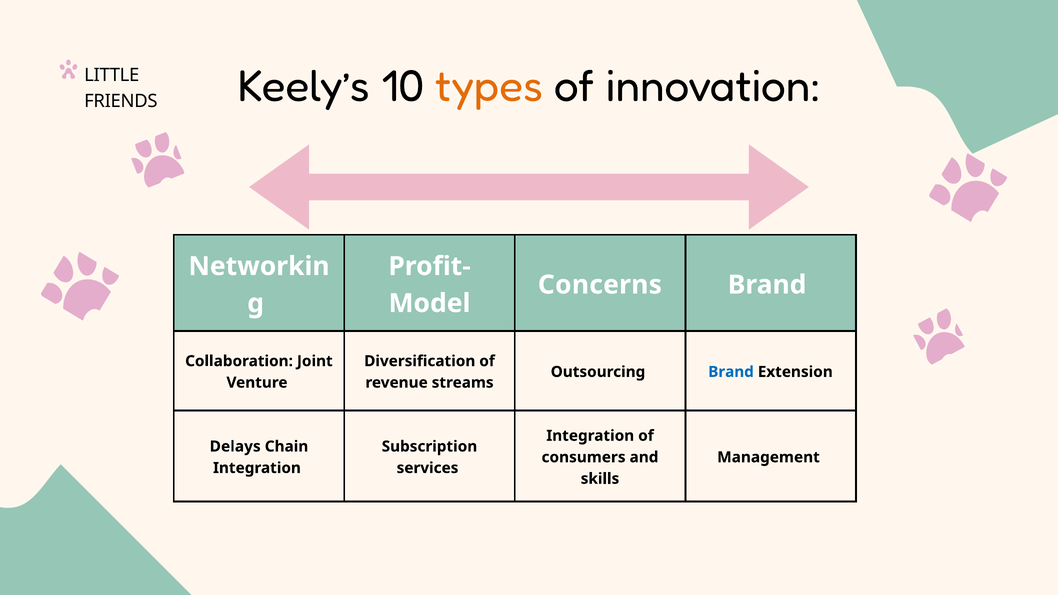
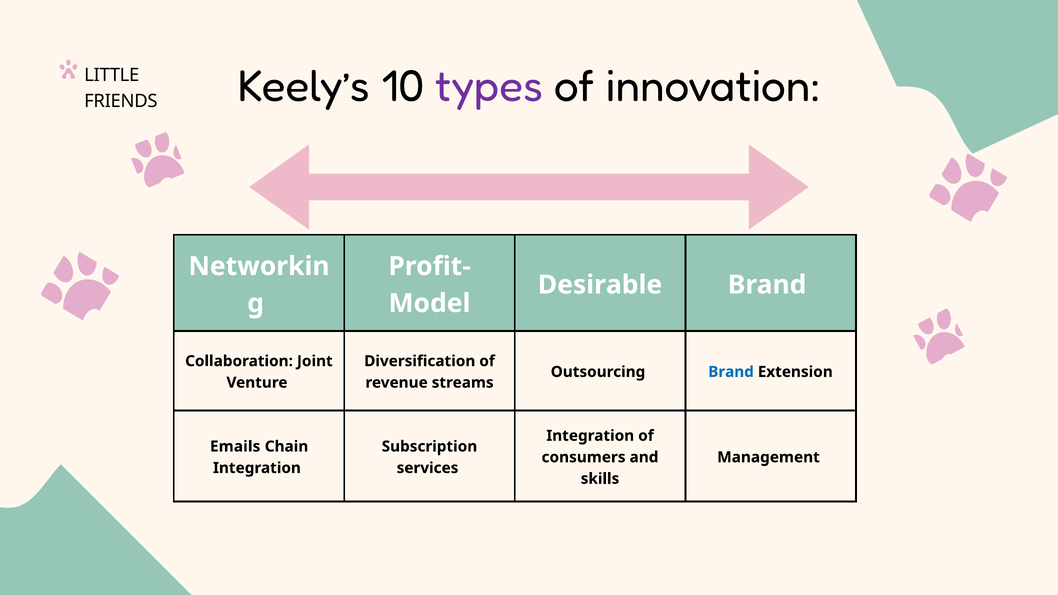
types colour: orange -> purple (489, 86)
Concerns: Concerns -> Desirable (600, 285)
Delays: Delays -> Emails (235, 447)
